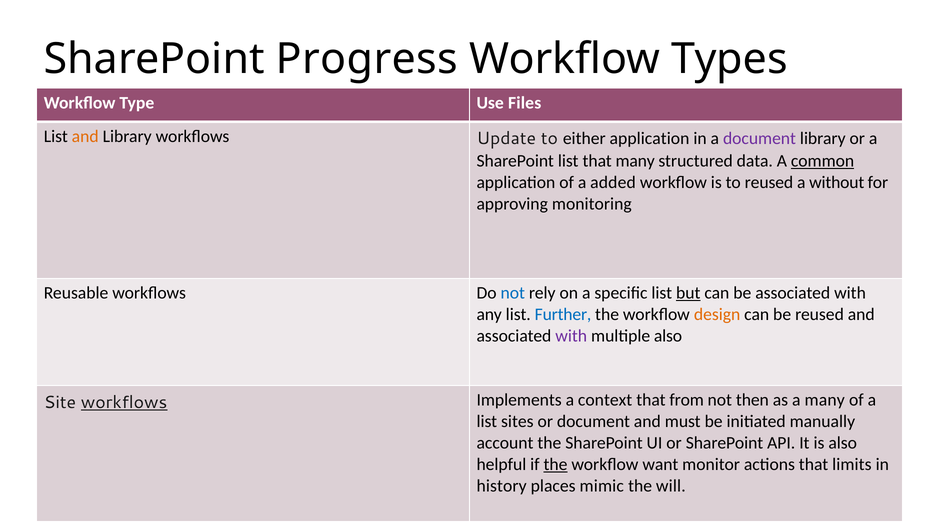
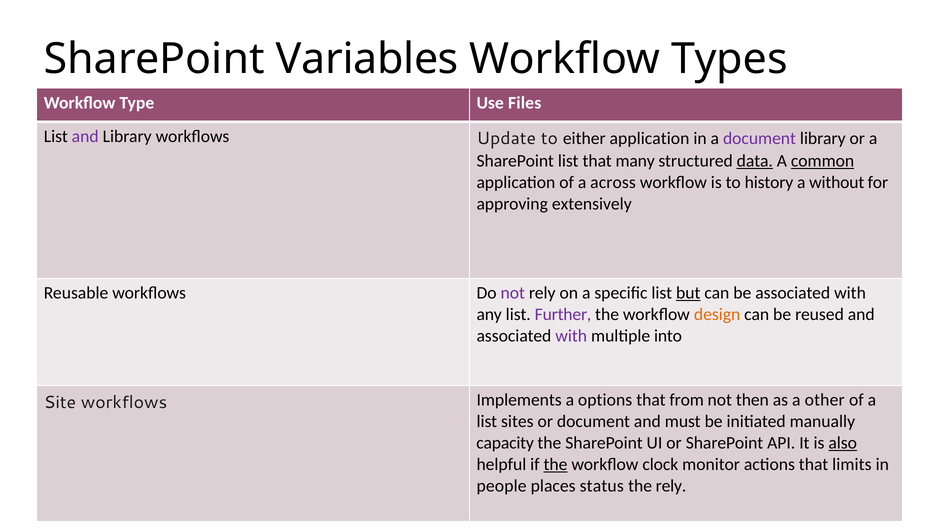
Progress: Progress -> Variables (367, 59)
and colour: orange -> purple (85, 136)
data underline: none -> present (755, 161)
added: added -> across (613, 183)
to reused: reused -> history (769, 183)
monitoring: monitoring -> extensively (592, 204)
not colour: blue -> purple (513, 293)
Further colour: blue -> purple (563, 315)
multiple also: also -> into (668, 336)
workflows underline: present -> none (124, 403)
context: context -> options (605, 400)
a many: many -> other (825, 400)
account: account -> capacity (505, 443)
also underline: none -> present (843, 443)
want: want -> clock (660, 465)
history: history -> people (502, 486)
mimic: mimic -> status (602, 486)
the will: will -> rely (671, 486)
